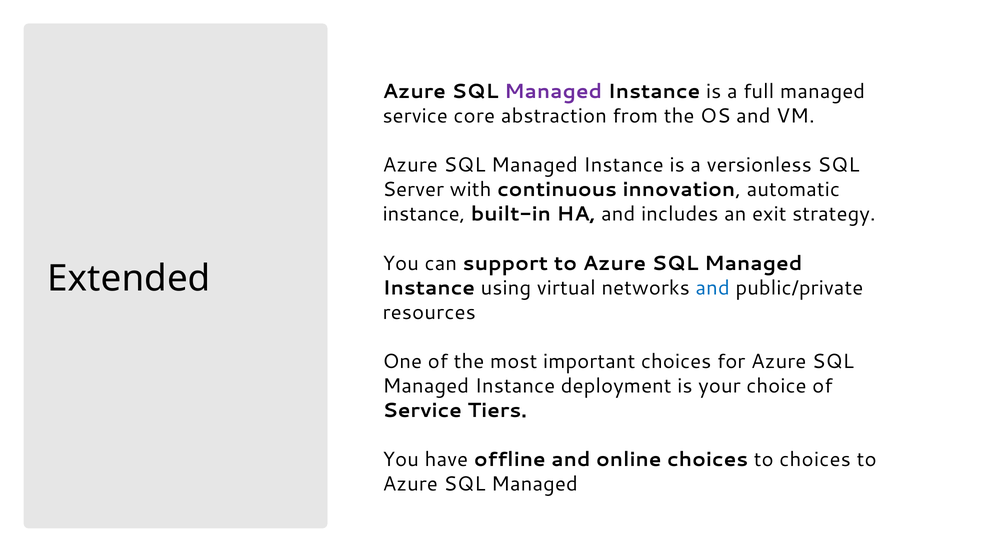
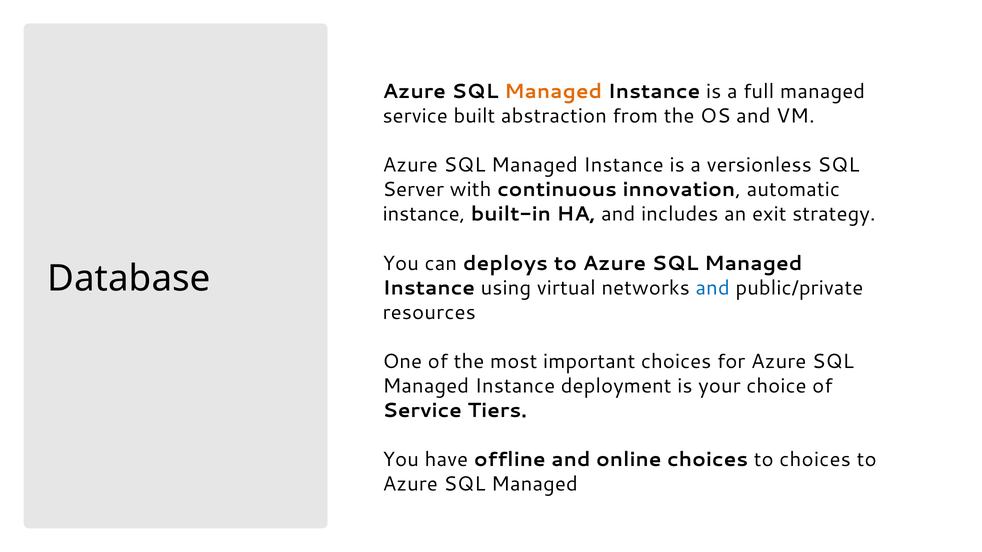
Managed colour: purple -> orange (553, 92)
core: core -> built (474, 116)
support: support -> deploys (505, 263)
Extended: Extended -> Database (129, 279)
